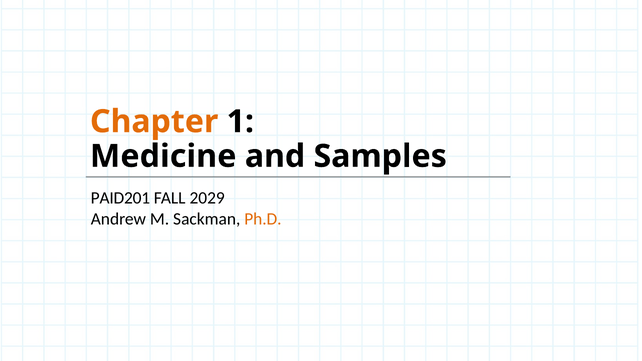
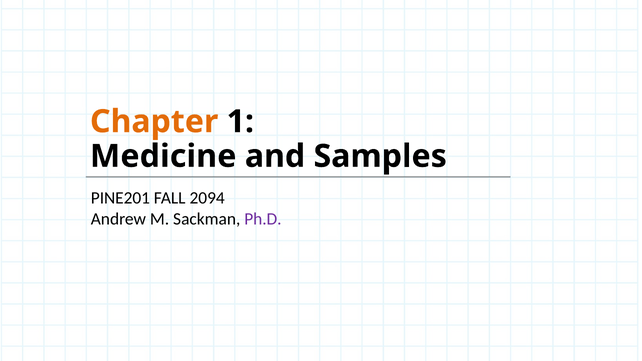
PAID201: PAID201 -> PINE201 (120, 198)
2029: 2029 -> 2094 (207, 198)
Ph.D colour: orange -> purple (263, 219)
